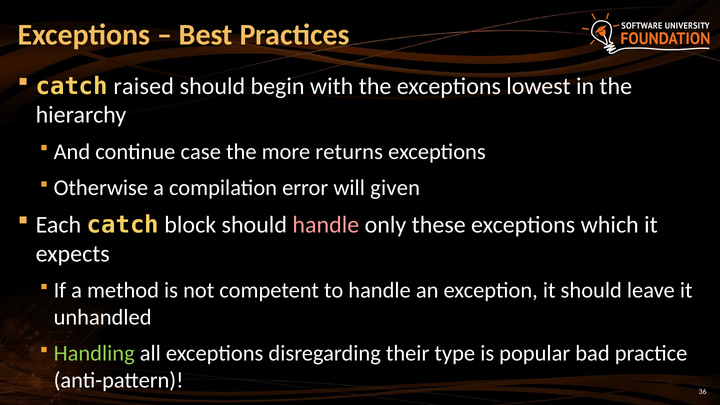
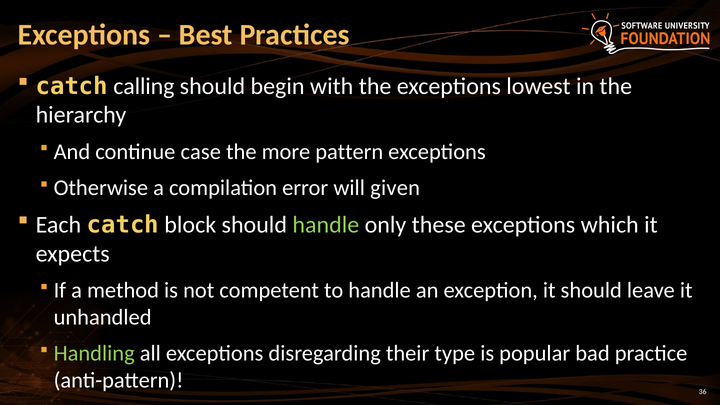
raised: raised -> calling (144, 86)
returns: returns -> pattern (349, 152)
handle colour: pink -> light green (326, 225)
